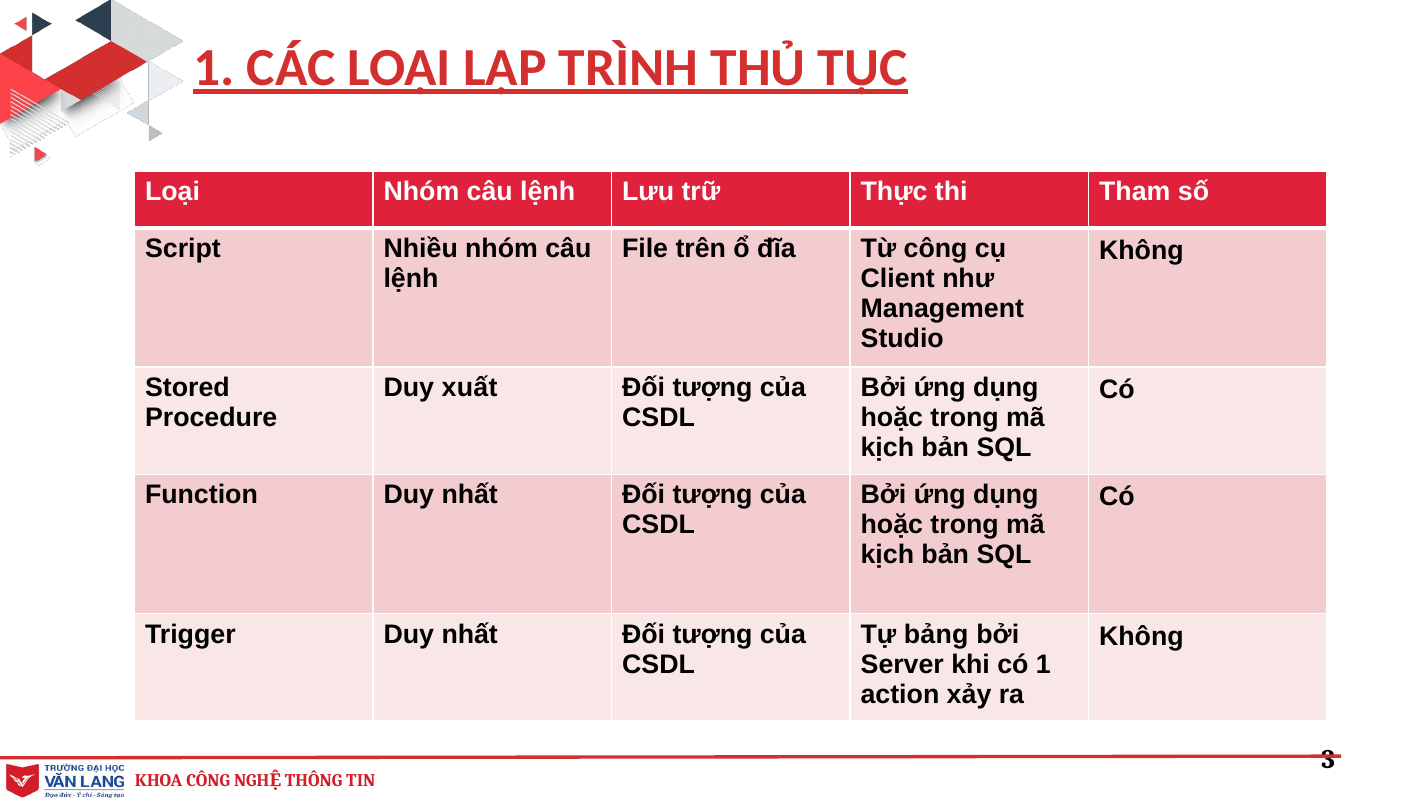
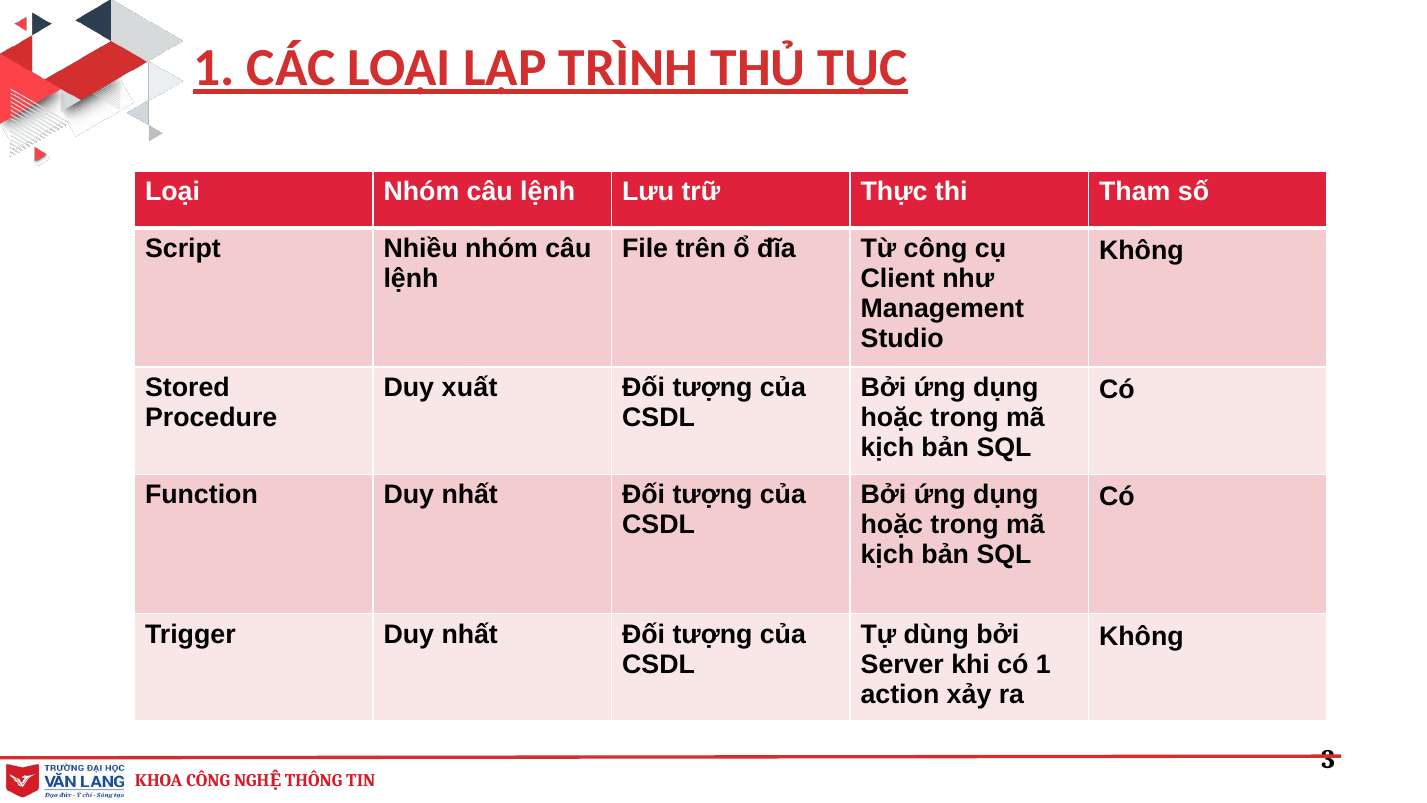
bảng: bảng -> dùng (936, 634)
